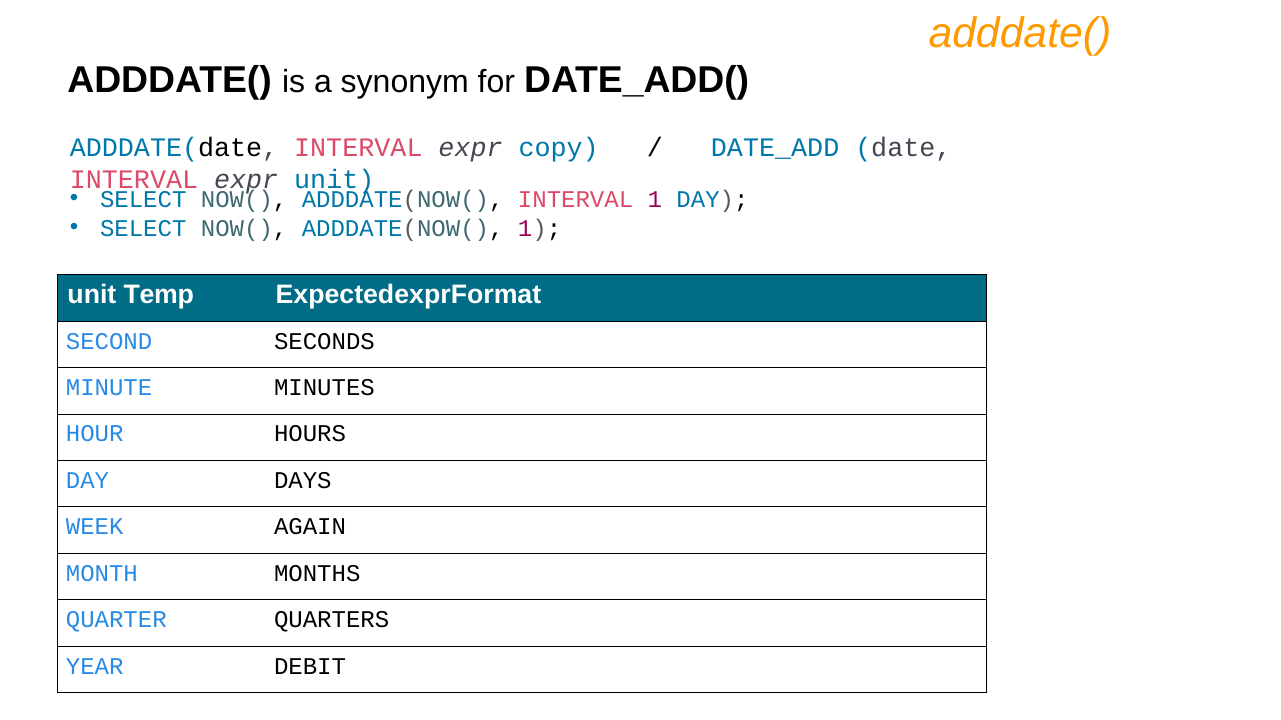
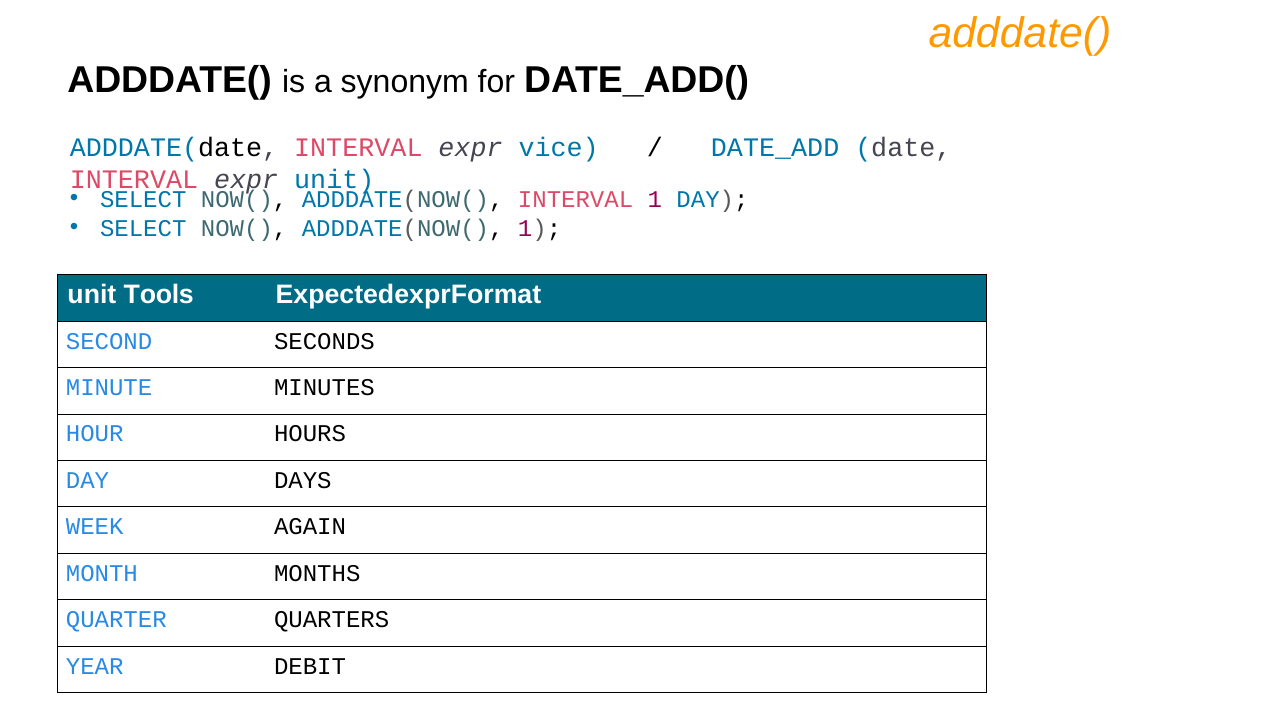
copy: copy -> vice (559, 147)
Temp: Temp -> Tools (159, 295)
